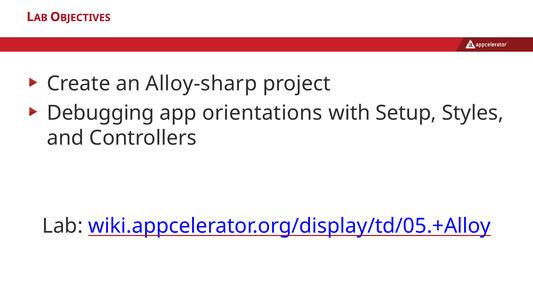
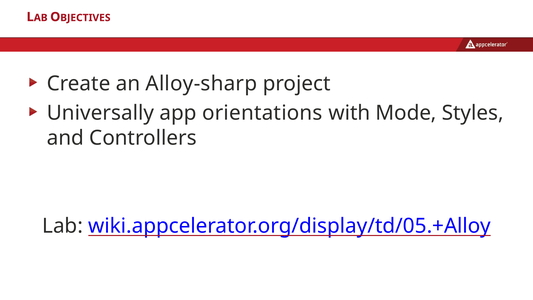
Debugging: Debugging -> Universally (100, 113)
Setup: Setup -> Mode (406, 113)
